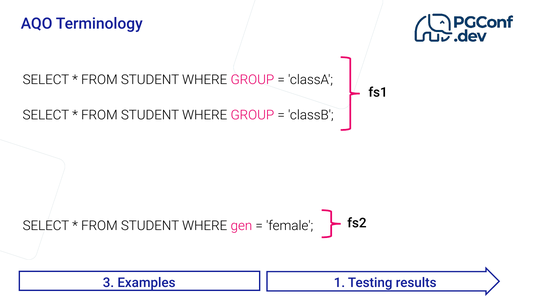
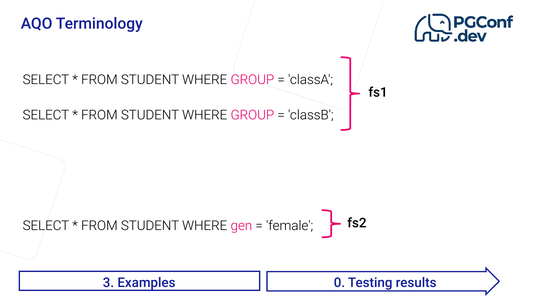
1: 1 -> 0 (339, 283)
